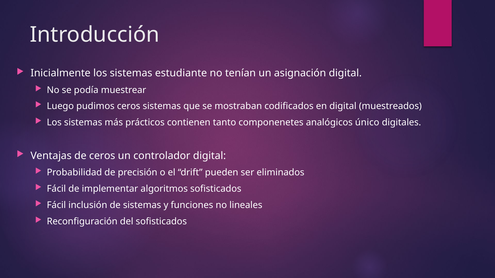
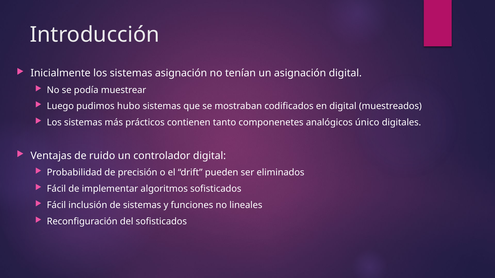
sistemas estudiante: estudiante -> asignación (181, 73)
pudimos ceros: ceros -> hubo (129, 106)
de ceros: ceros -> ruido (102, 156)
